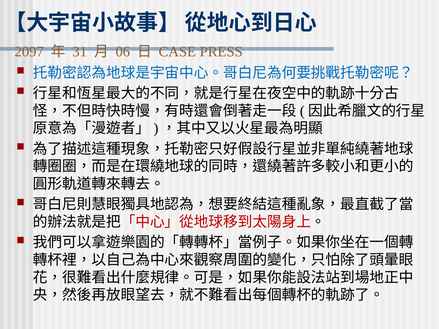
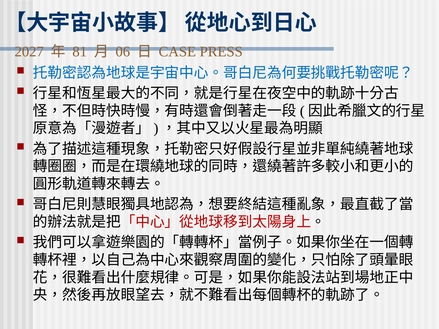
2097: 2097 -> 2027 (29, 52)
31: 31 -> 81 (80, 52)
